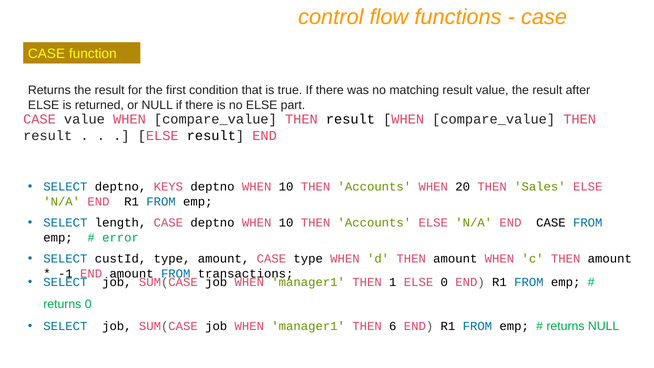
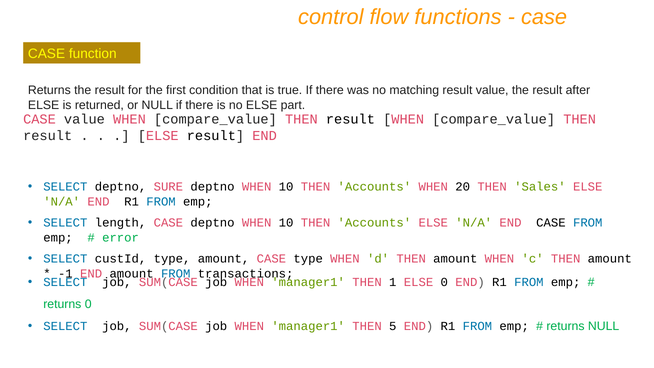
KEYS: KEYS -> SURE (168, 187)
6: 6 -> 5 (393, 326)
